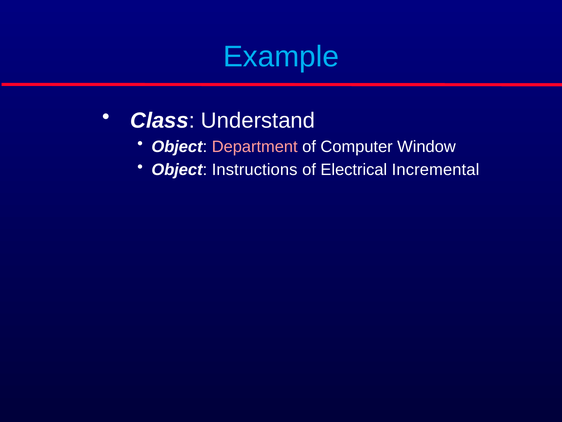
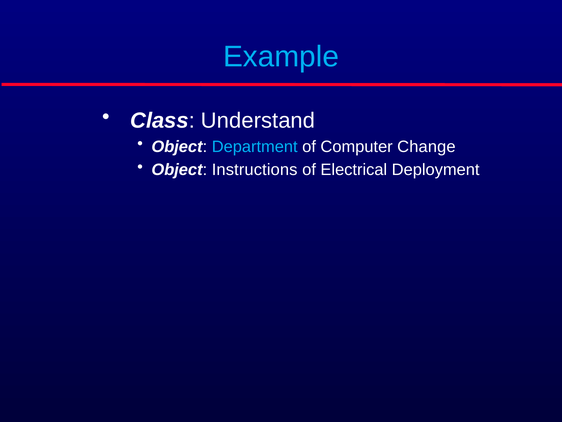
Department colour: pink -> light blue (255, 146)
Window: Window -> Change (426, 146)
Incremental: Incremental -> Deployment (436, 170)
